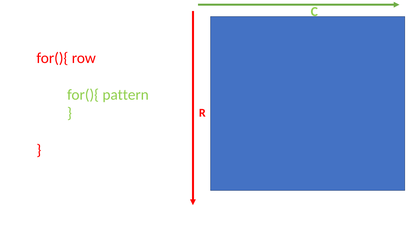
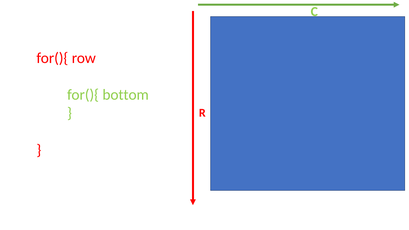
pattern: pattern -> bottom (126, 95)
